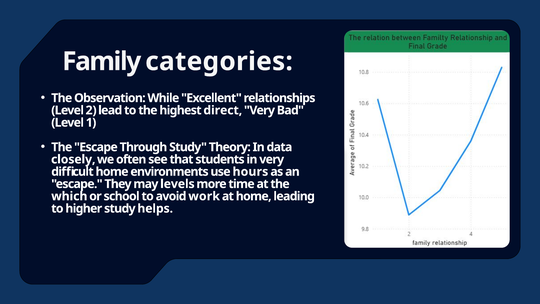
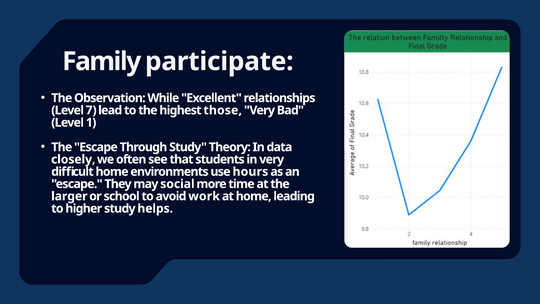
categories: categories -> participate (219, 61)
2: 2 -> 7 (91, 110)
direct: direct -> those (223, 110)
levels: levels -> social (177, 184)
which: which -> larger (69, 196)
